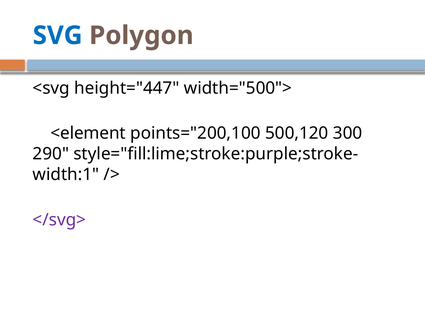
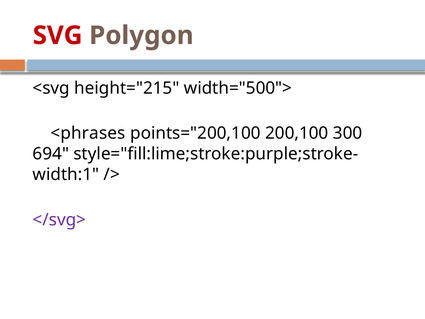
SVG colour: blue -> red (58, 35)
height="447: height="447 -> height="215 (127, 88)
<element: <element -> <phrases (88, 133)
500,120: 500,120 -> 200,100 (297, 133)
290: 290 -> 694 (51, 154)
